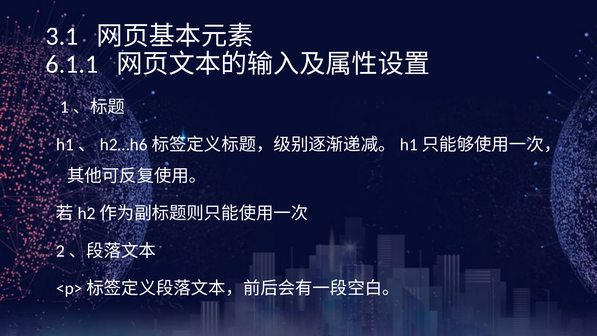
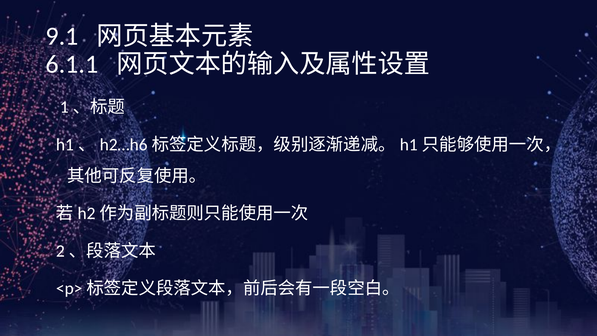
3.1: 3.1 -> 9.1 (62, 36)
